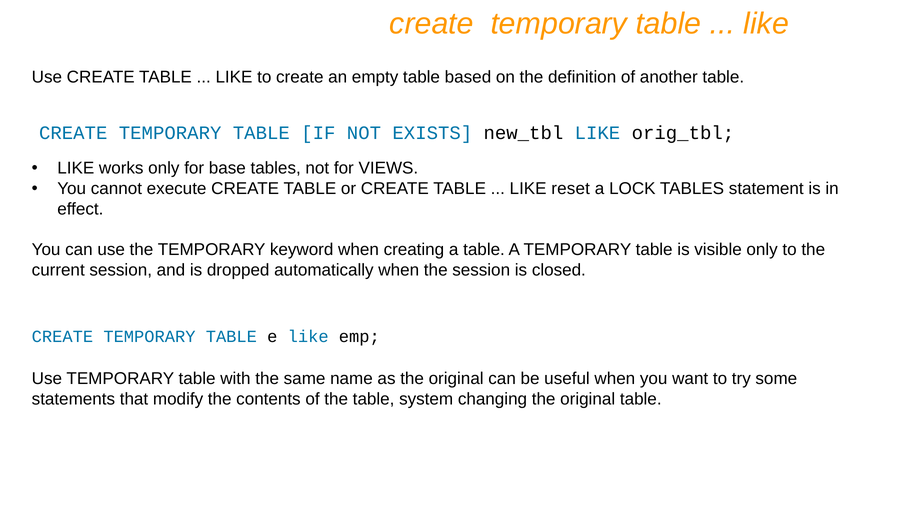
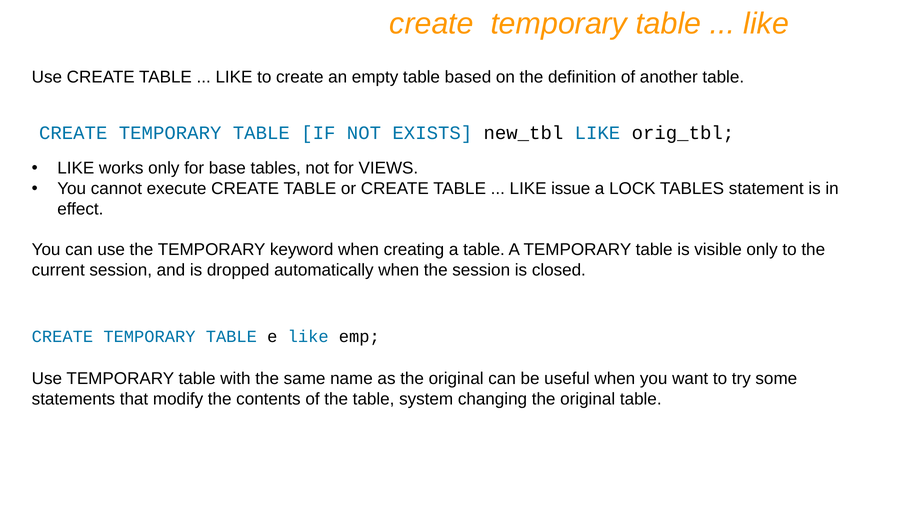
reset: reset -> issue (571, 189)
